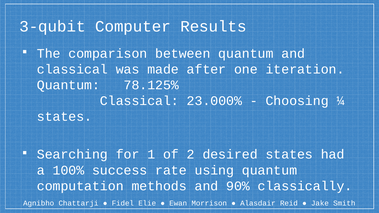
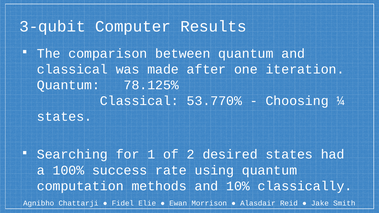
23.000%: 23.000% -> 53.770% (214, 101)
90%: 90% -> 10% (238, 186)
